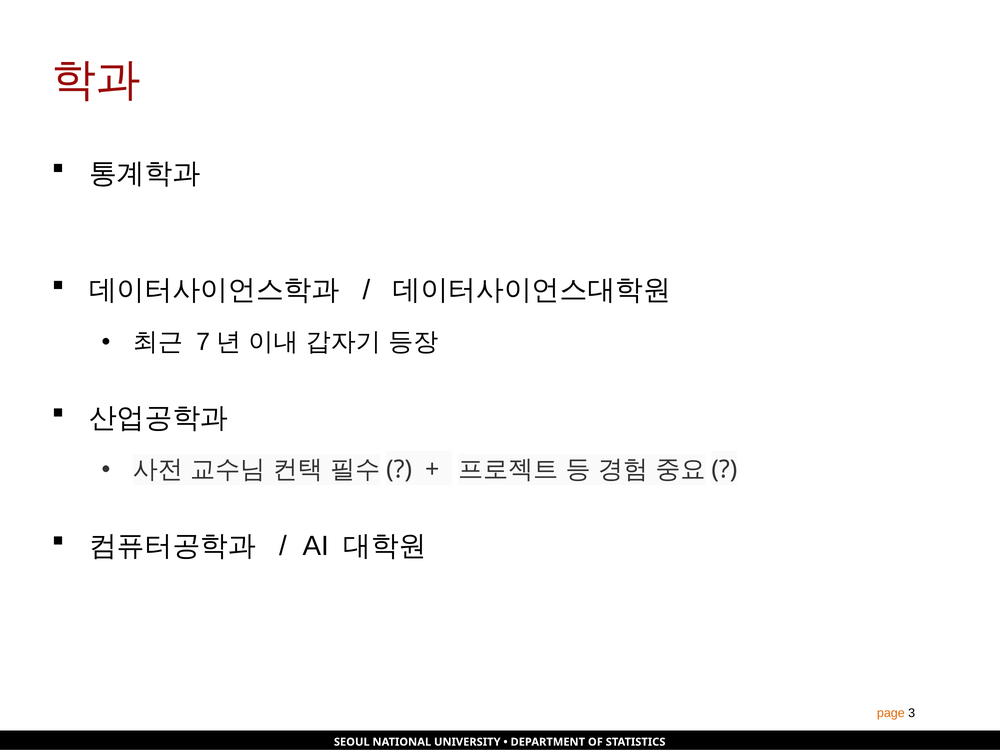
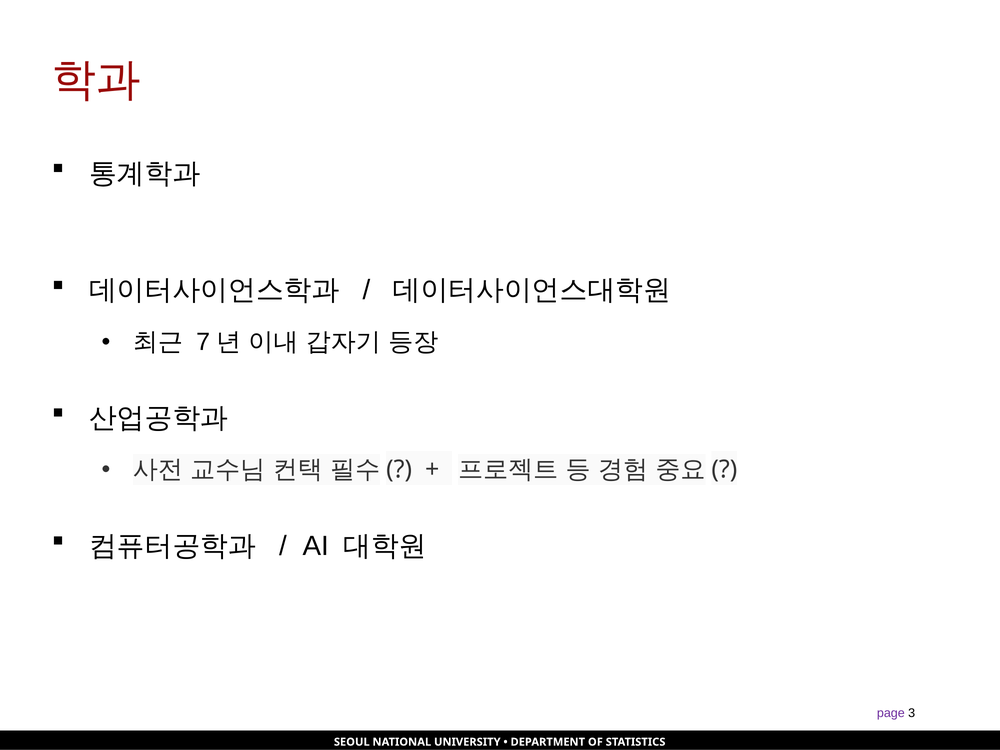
page colour: orange -> purple (891, 713)
